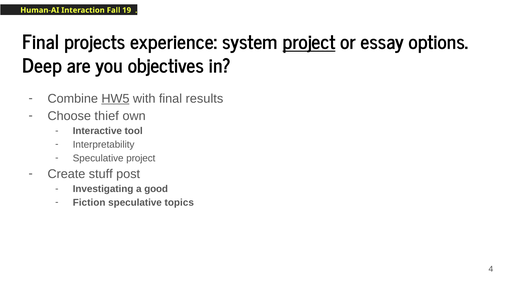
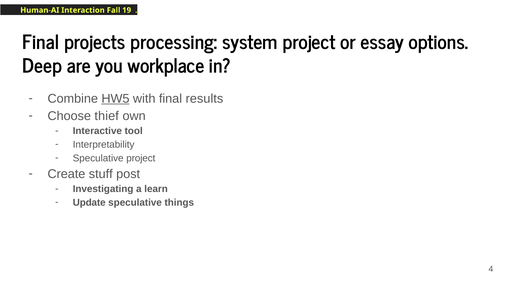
experience: experience -> processing (174, 43)
project underline: present -> none (309, 43)
objectives: objectives -> workplace (166, 66)
good: good -> learn (156, 189)
Fiction: Fiction -> Update (89, 203)
topics: topics -> things (179, 203)
